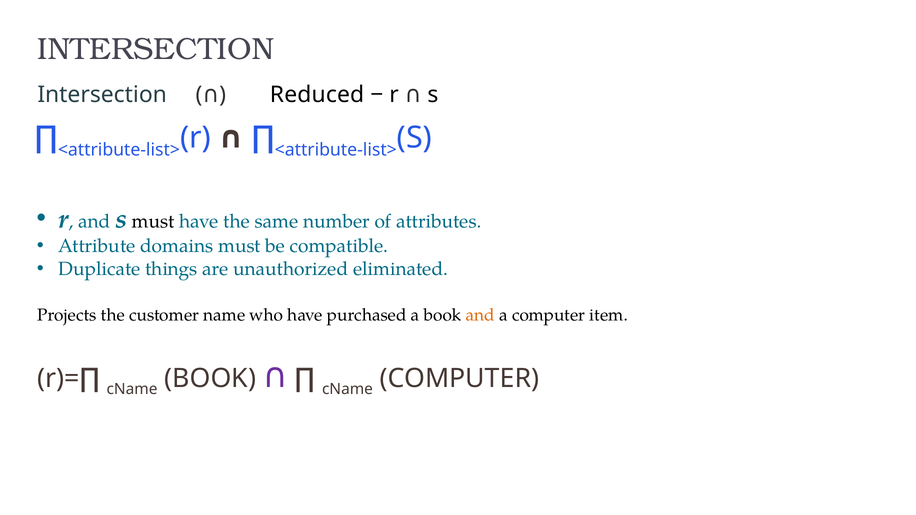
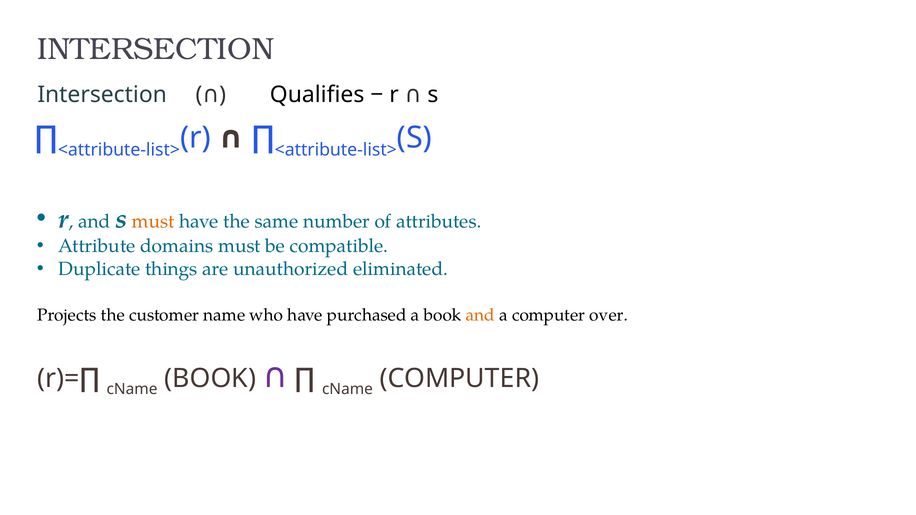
Reduced: Reduced -> Qualifies (317, 95)
must colour: black -> orange (153, 222)
item: item -> over (609, 315)
